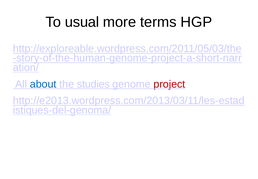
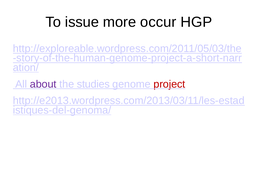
usual: usual -> issue (82, 22)
terms: terms -> occur (158, 22)
about colour: blue -> purple (43, 84)
